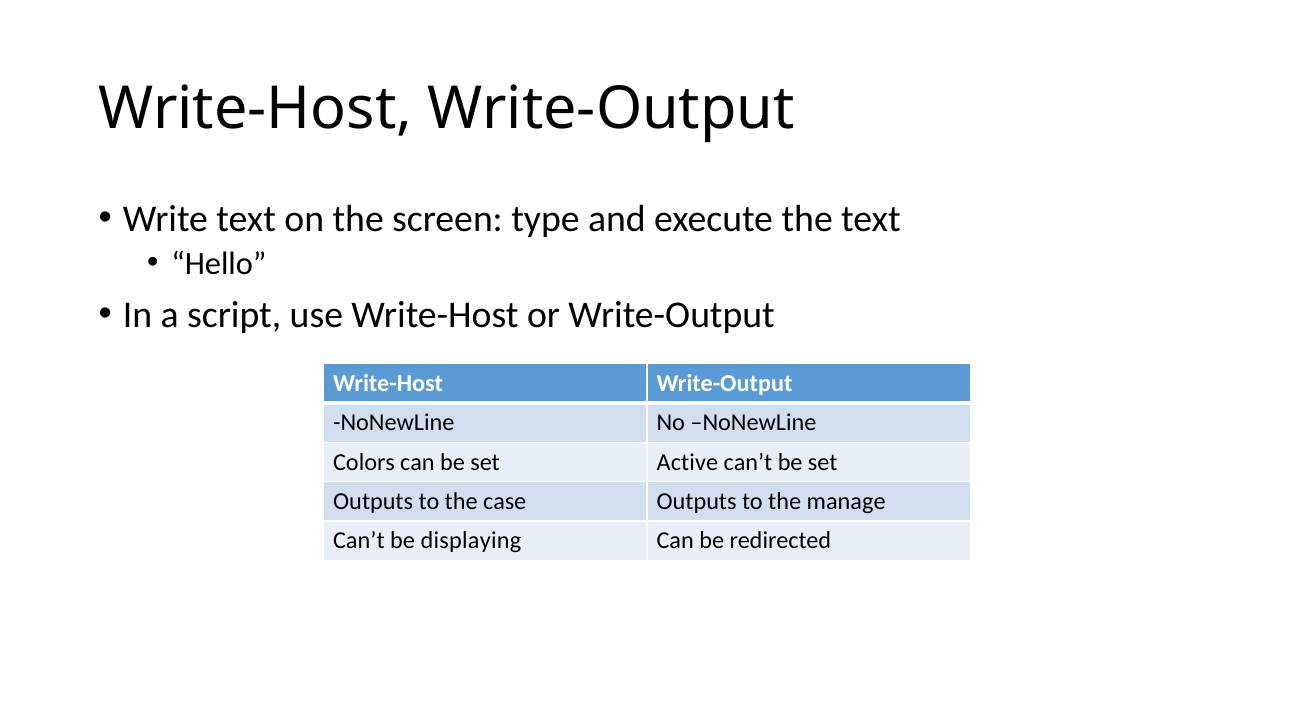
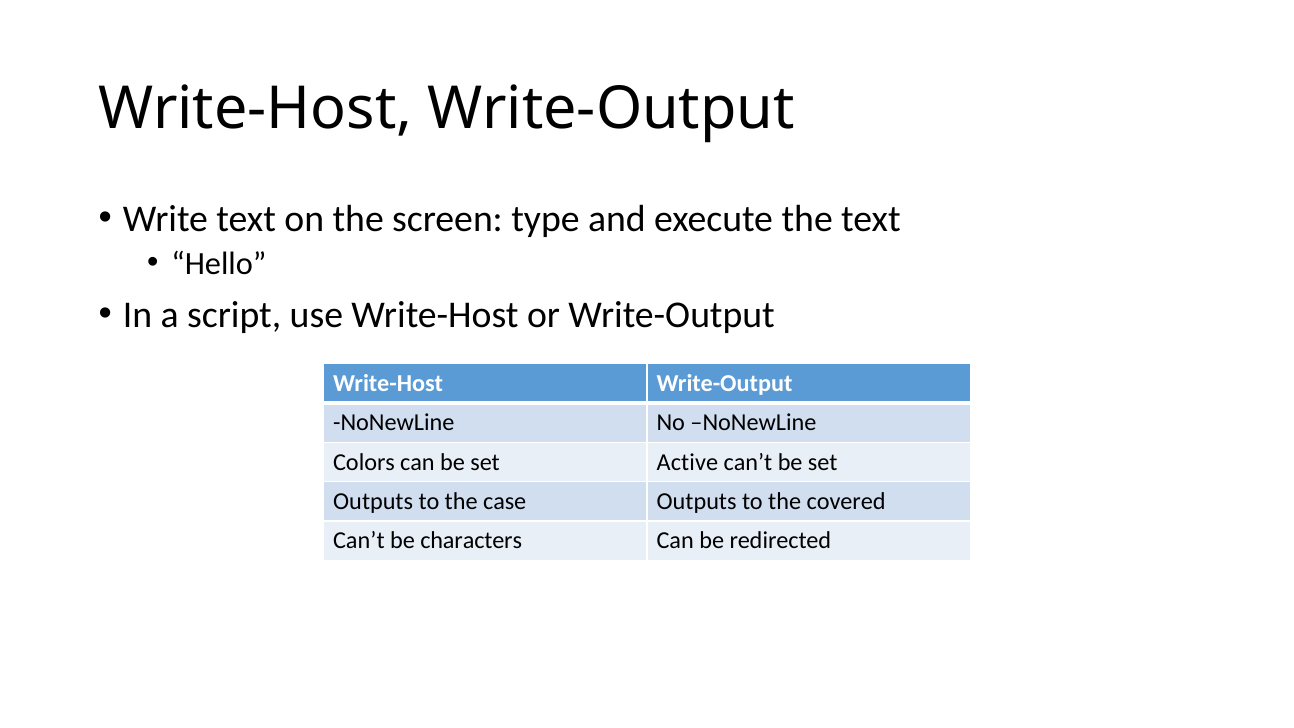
manage: manage -> covered (846, 502)
displaying: displaying -> characters (471, 541)
